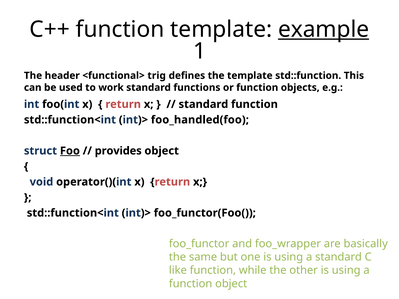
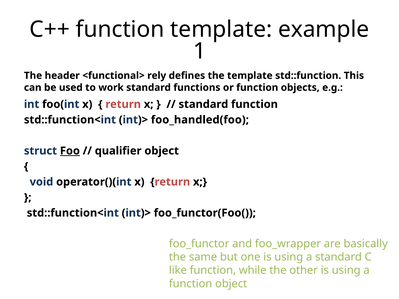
example underline: present -> none (324, 29)
trig: trig -> rely (157, 76)
provides: provides -> qualifier (118, 151)
